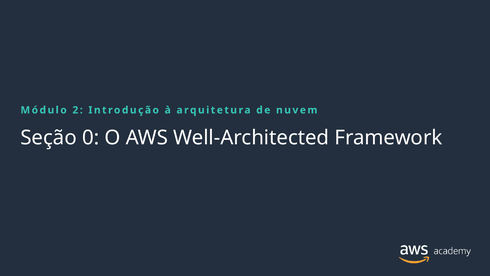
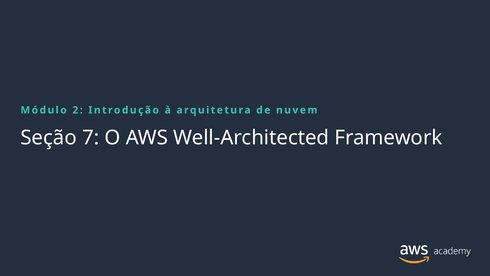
0: 0 -> 7 (91, 138)
